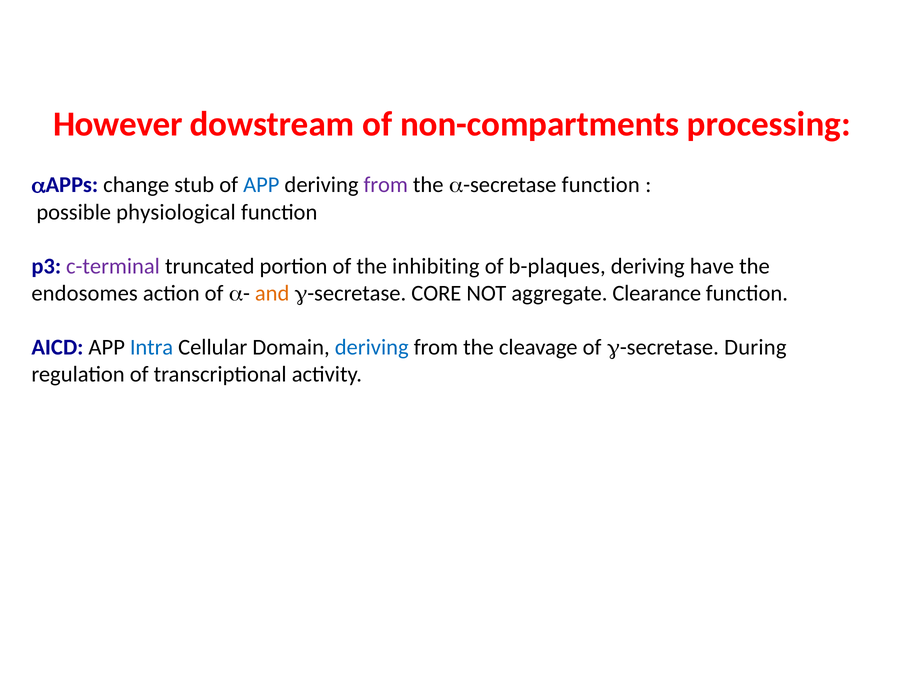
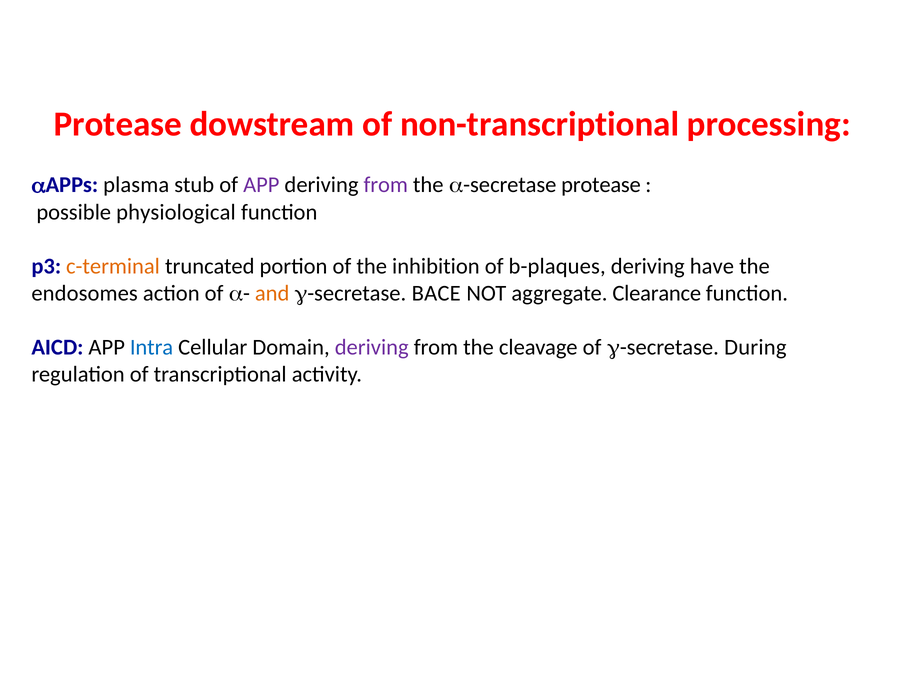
However: However -> Protease (118, 124)
non-compartments: non-compartments -> non-transcriptional (540, 124)
change: change -> plasma (136, 185)
APP colour: blue -> purple (261, 185)
a-secretase function: function -> protease (601, 185)
c-terminal colour: purple -> orange (113, 266)
inhibiting: inhibiting -> inhibition (436, 266)
CORE: CORE -> BACE (436, 293)
deriving colour: blue -> purple (372, 348)
